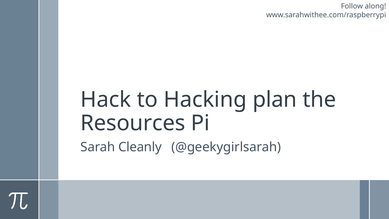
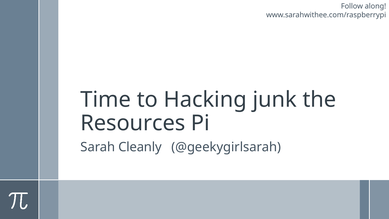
Hack: Hack -> Time (106, 100)
plan: plan -> junk (275, 100)
